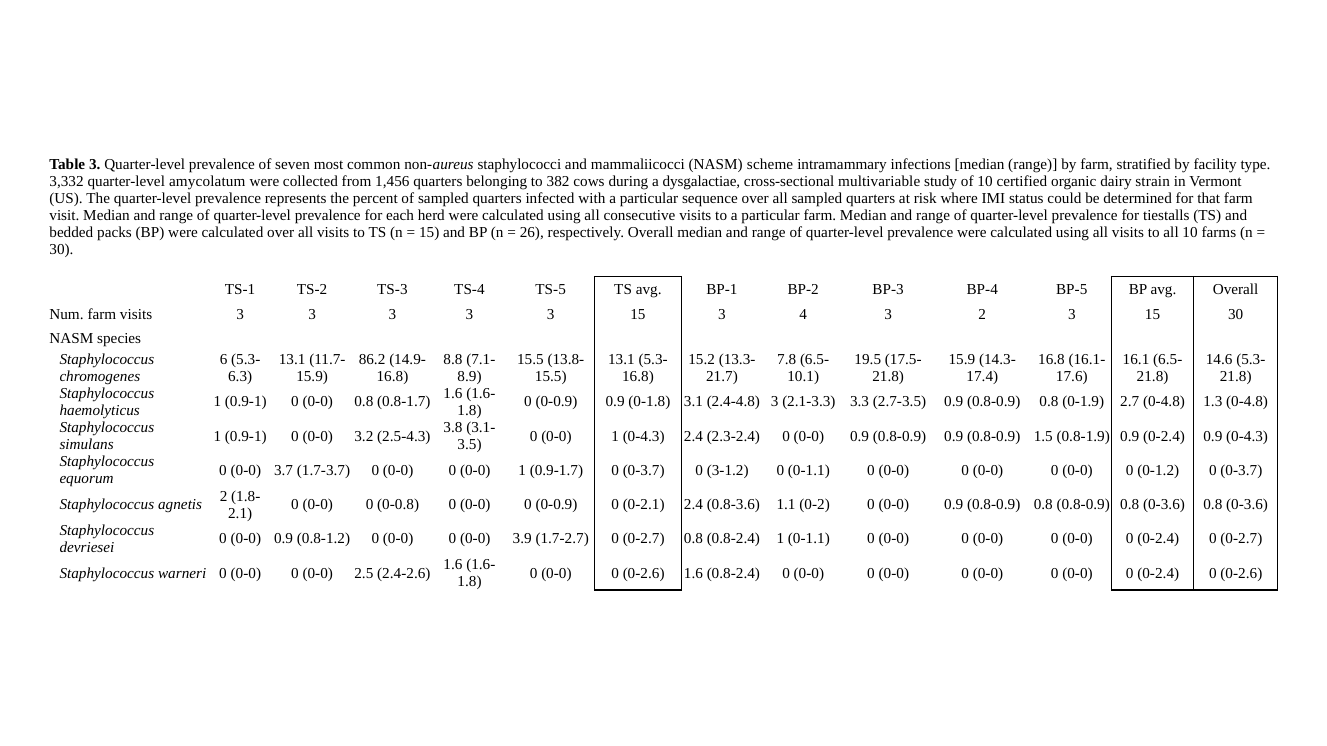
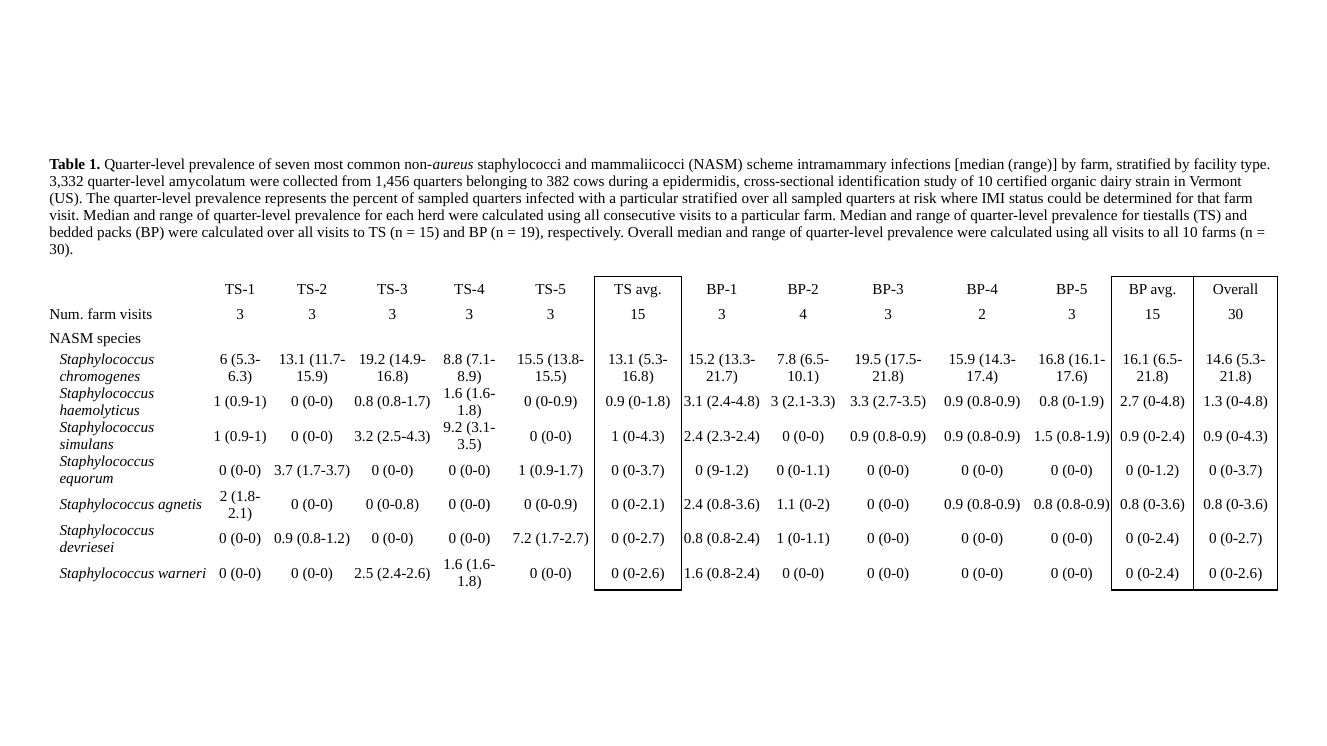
Table 3: 3 -> 1 (95, 165)
dysgalactiae: dysgalactiae -> epidermidis (701, 182)
multivariable: multivariable -> identification (879, 182)
particular sequence: sequence -> stratified (710, 199)
26: 26 -> 19 (532, 233)
86.2: 86.2 -> 19.2 (372, 359)
3.8: 3.8 -> 9.2 (453, 428)
3-1.2: 3-1.2 -> 9-1.2 (728, 471)
3.9: 3.9 -> 7.2 (522, 539)
